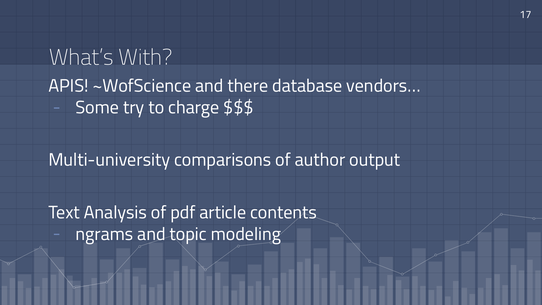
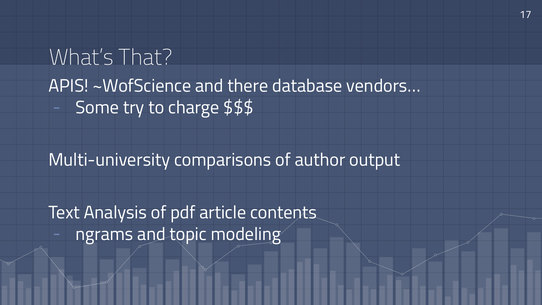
With: With -> That (145, 57)
